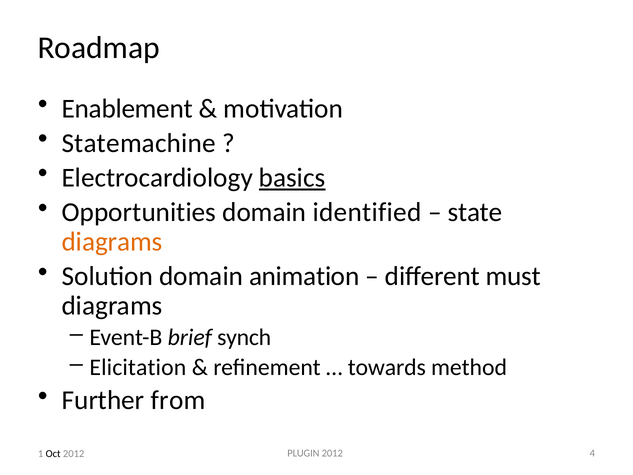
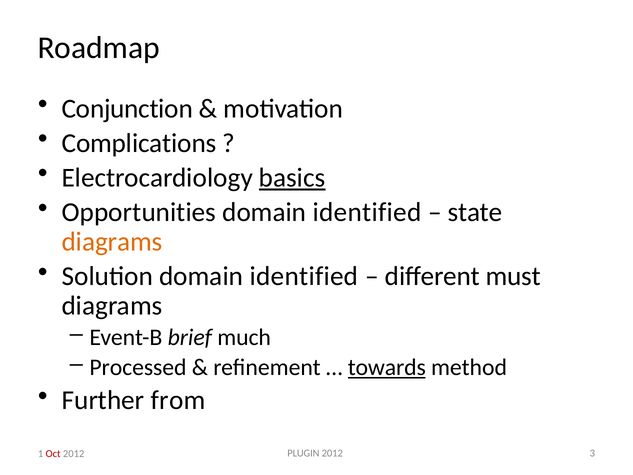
Enablement: Enablement -> Conjunction (127, 109)
Statemachine: Statemachine -> Complications (139, 143)
Solution domain animation: animation -> identified (304, 276)
synch: synch -> much (244, 337)
Elicitation: Elicitation -> Processed (138, 367)
towards underline: none -> present (387, 367)
4: 4 -> 3 (592, 453)
Oct colour: black -> red (53, 453)
